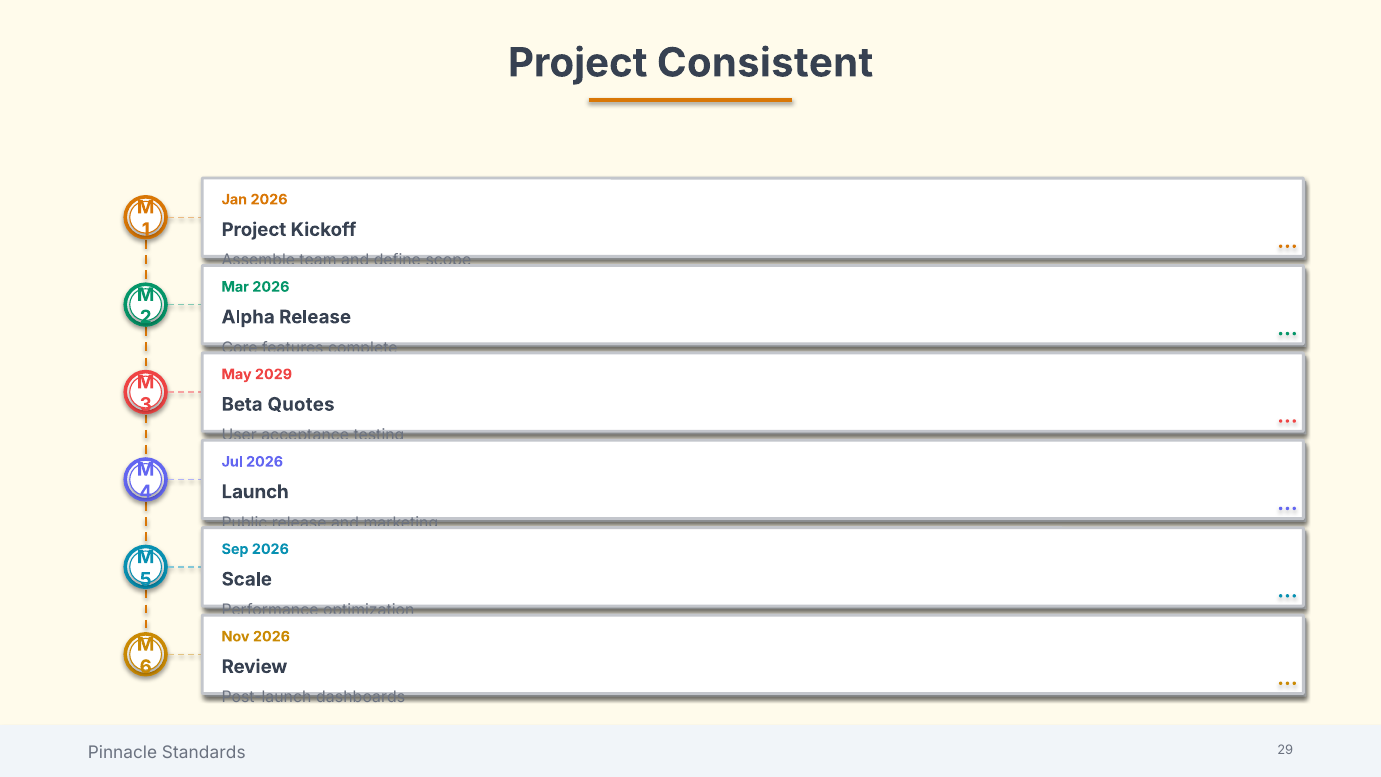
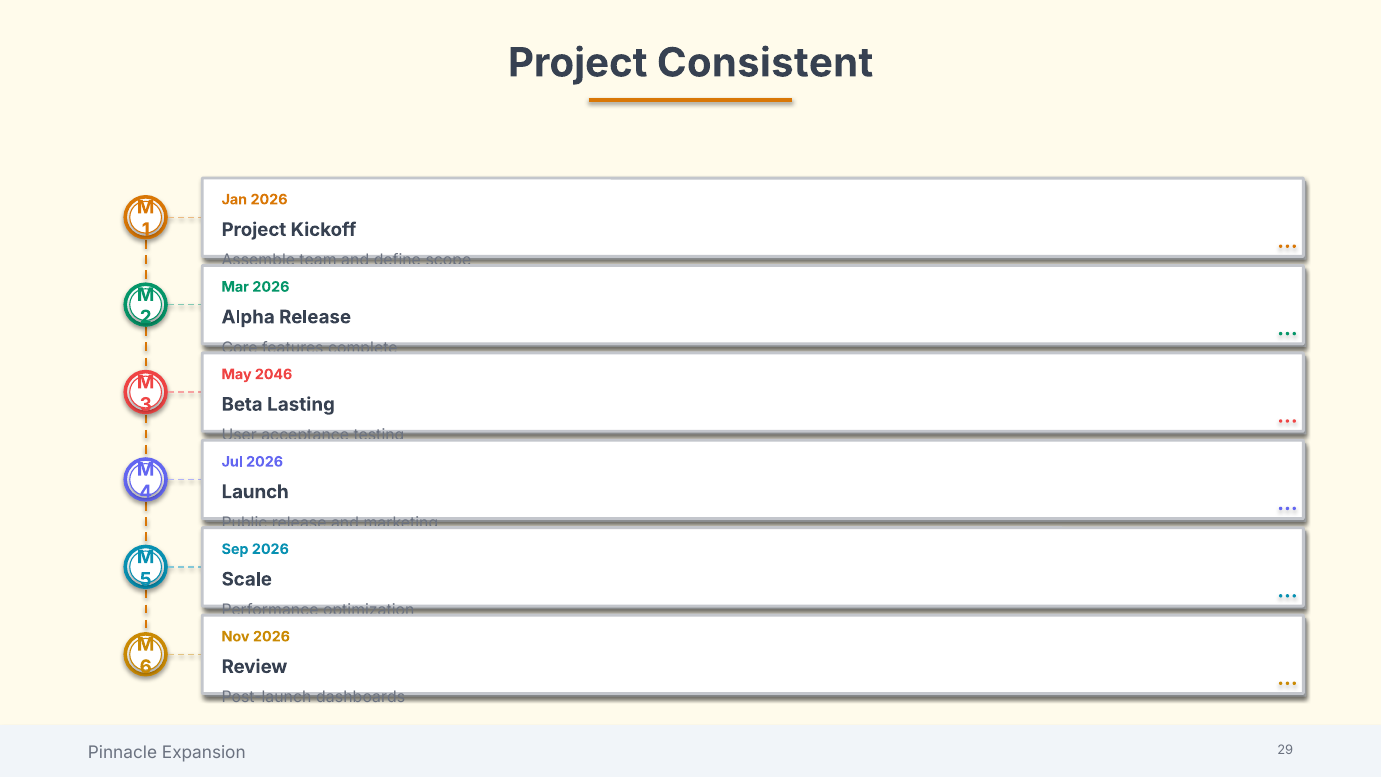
2029: 2029 -> 2046 (274, 374)
Quotes: Quotes -> Lasting (301, 404)
Standards: Standards -> Expansion (204, 753)
